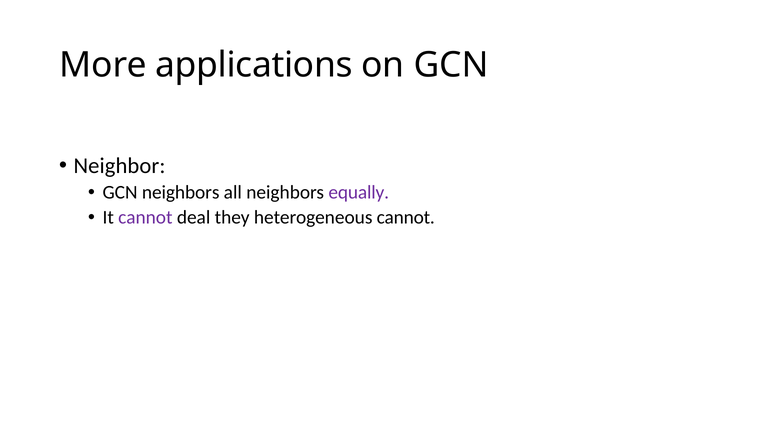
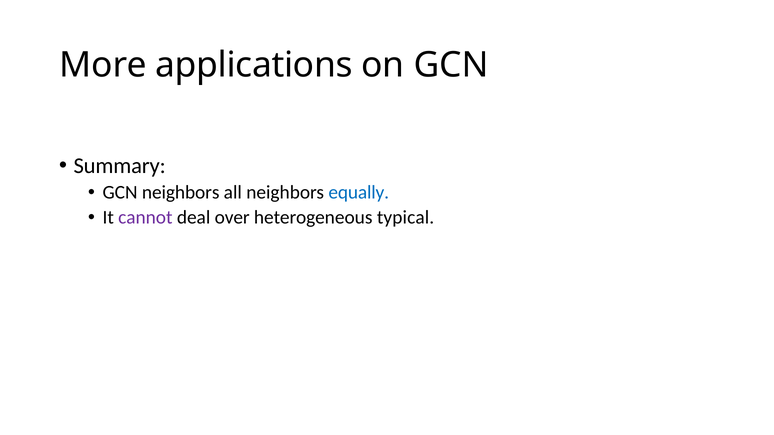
Neighbor: Neighbor -> Summary (120, 166)
equally colour: purple -> blue (359, 193)
they: they -> over (232, 218)
heterogeneous cannot: cannot -> typical (406, 218)
